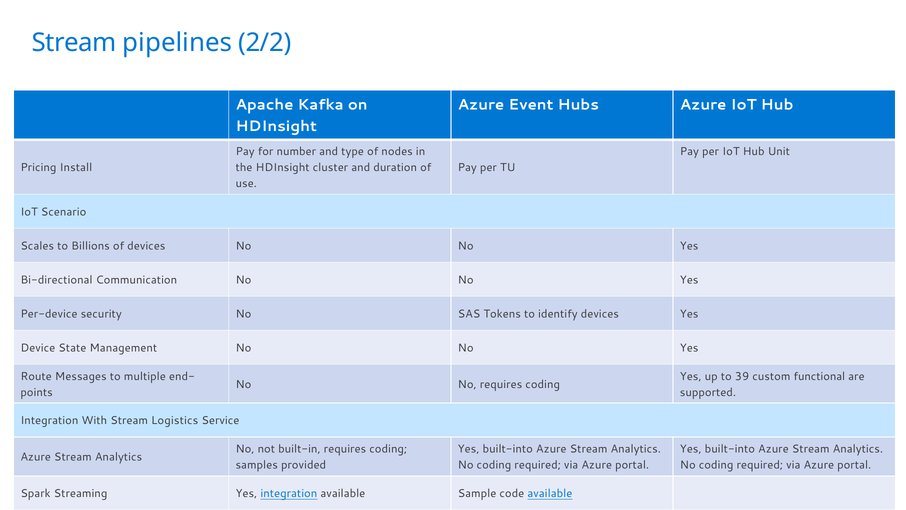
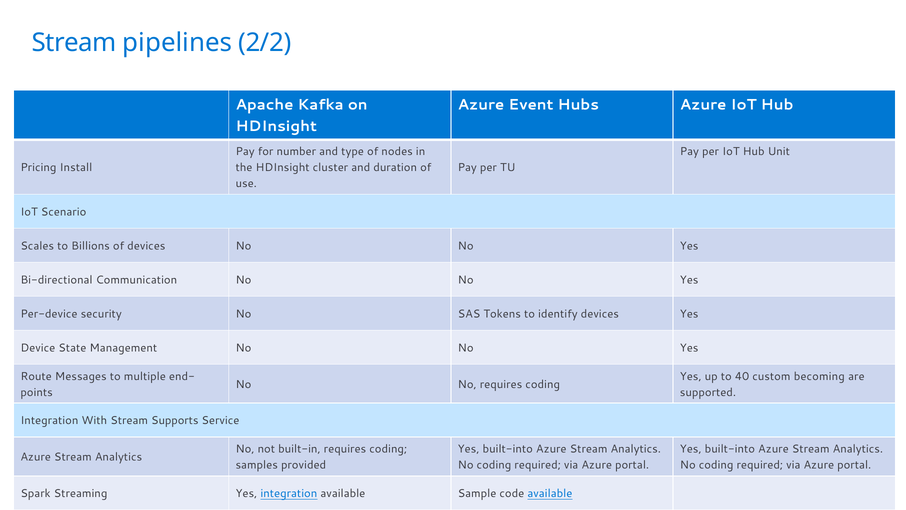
39: 39 -> 40 (742, 376)
functional: functional -> becoming (819, 376)
Logistics: Logistics -> Supports (175, 420)
